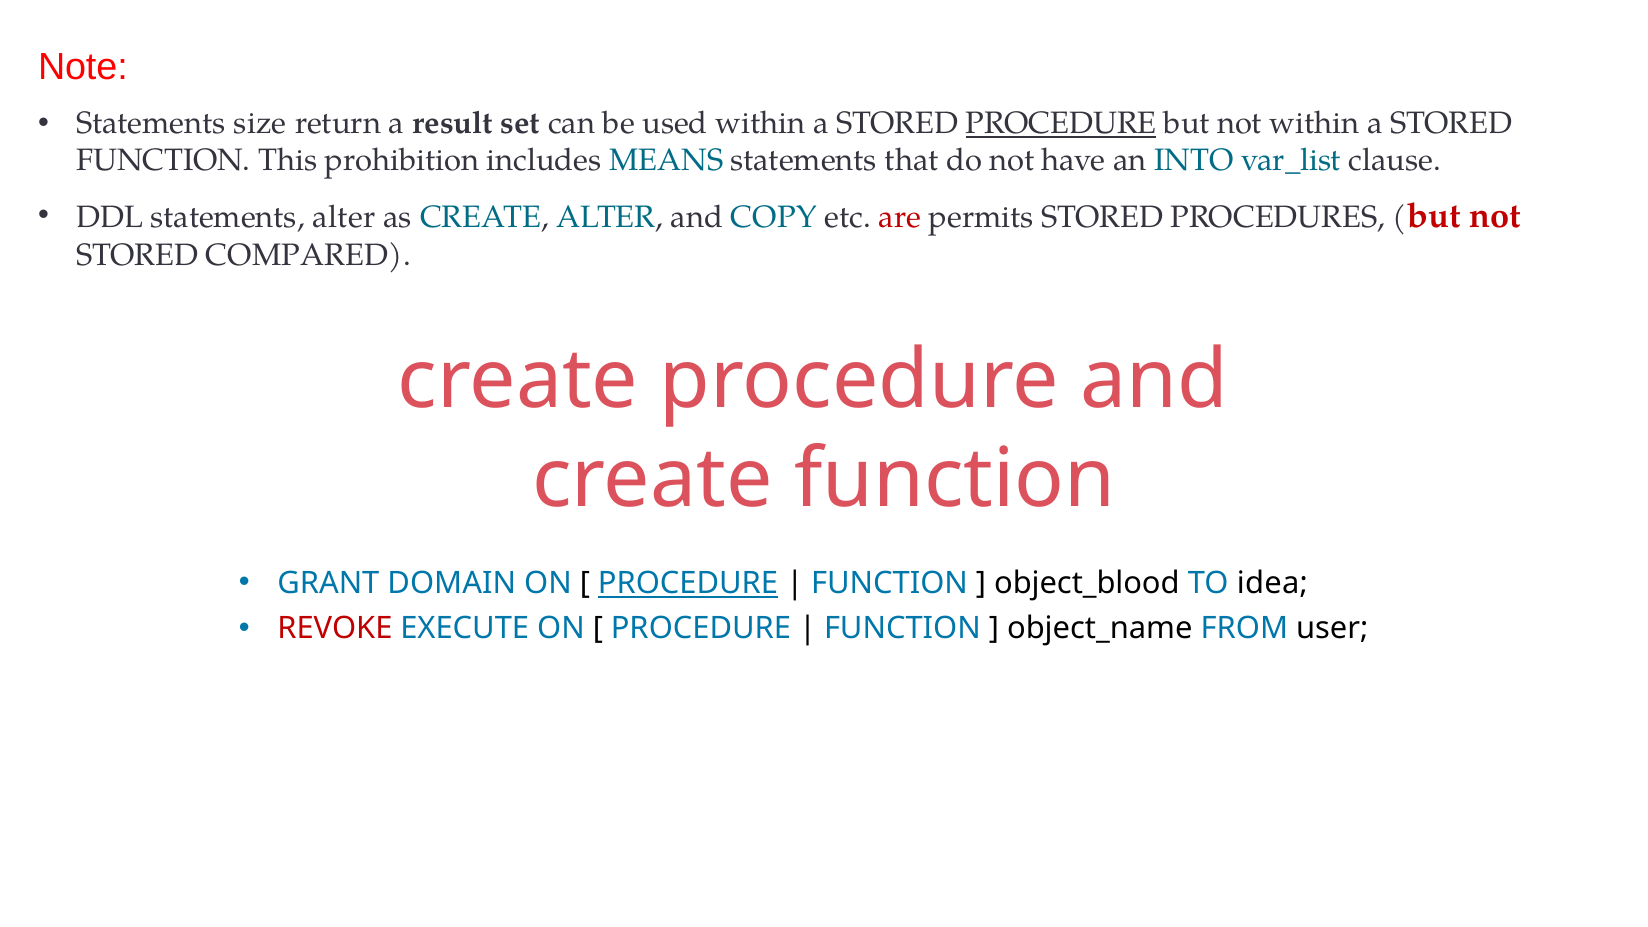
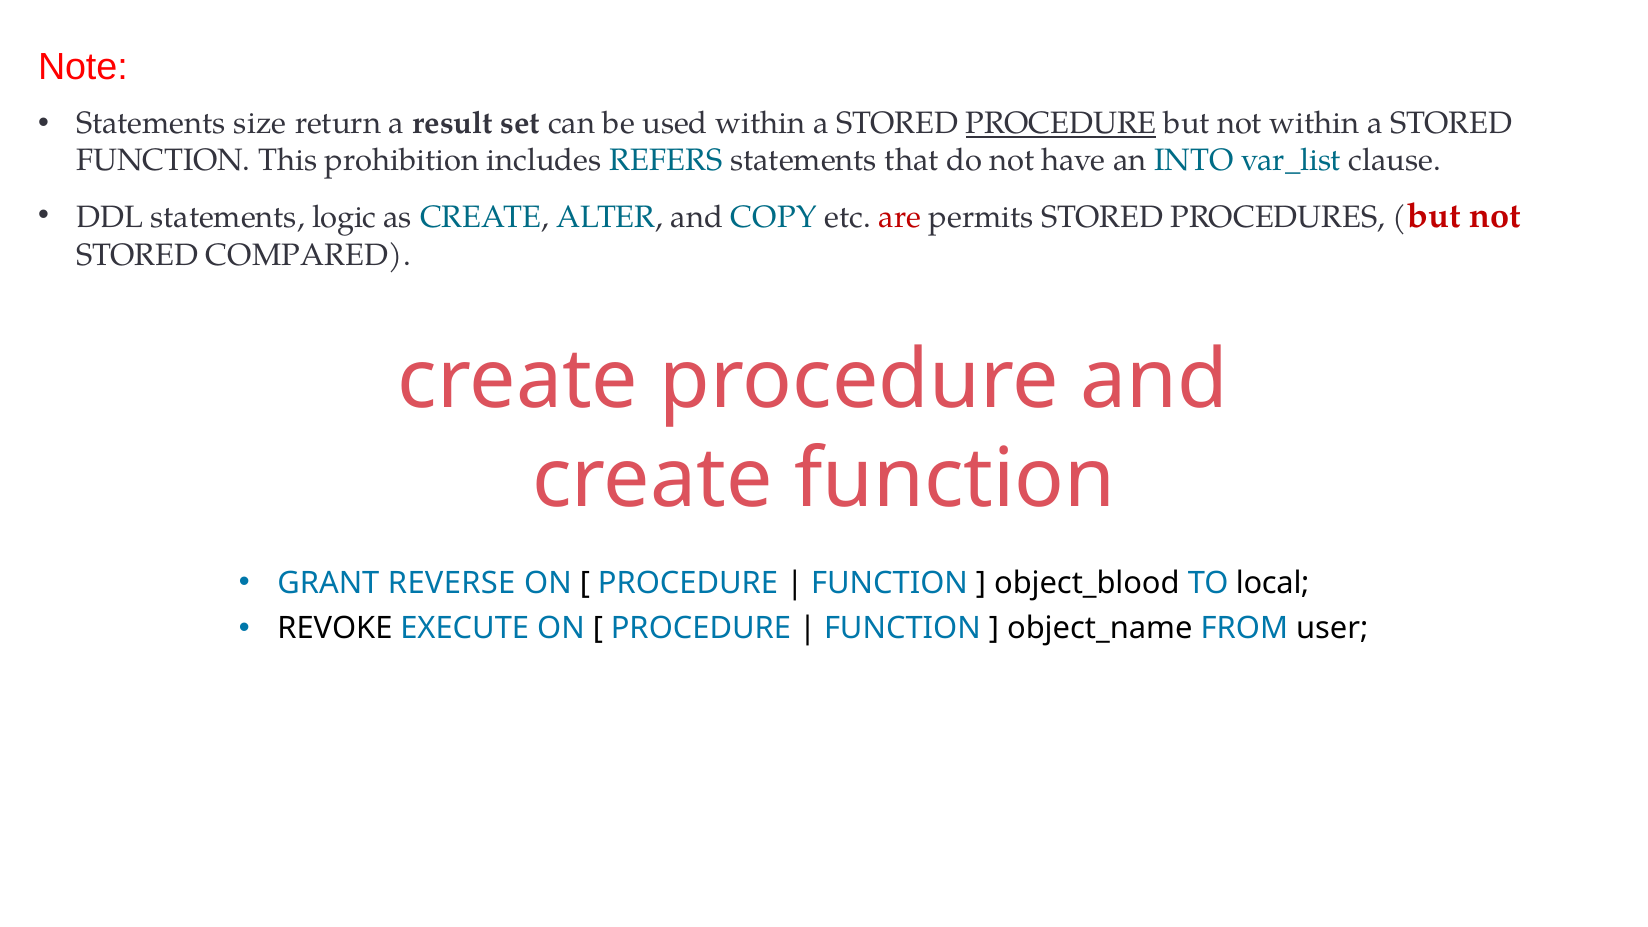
MEANS: MEANS -> REFERS (666, 161)
statements alter: alter -> logic (344, 218)
DOMAIN: DOMAIN -> REVERSE (452, 583)
PROCEDURE underline: present -> none (688, 583)
idea: idea -> local (1273, 583)
REVOKE colour: red -> black (335, 629)
